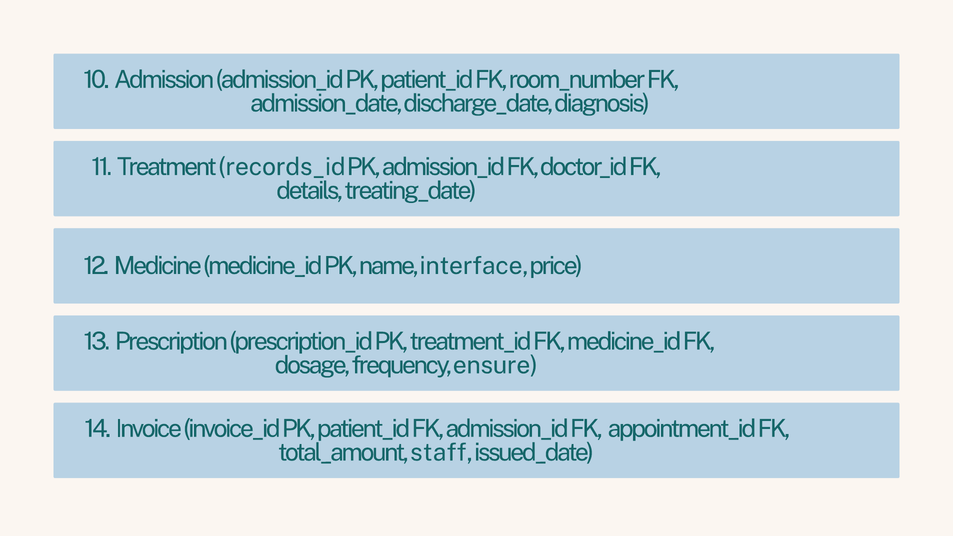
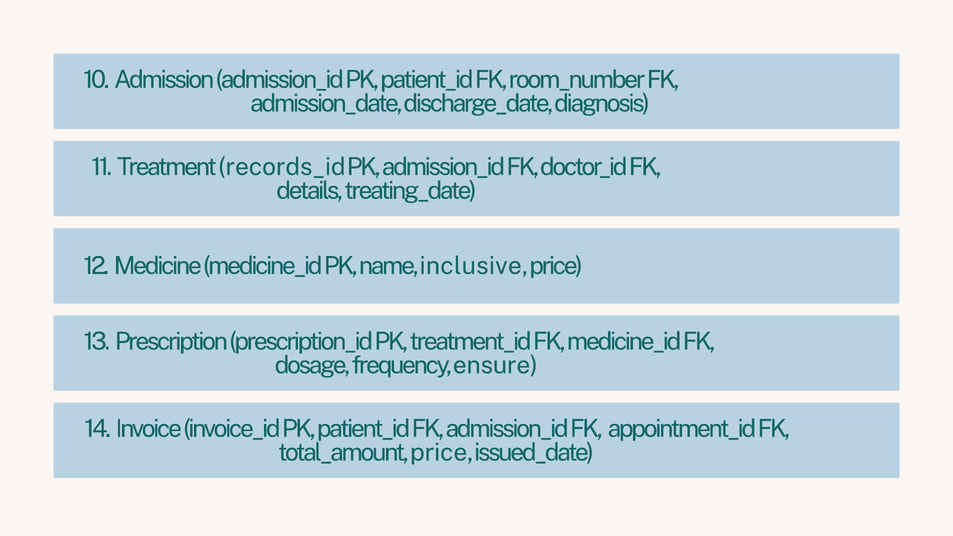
interface: interface -> inclusive (474, 266)
total_amount staff: staff -> price (442, 453)
